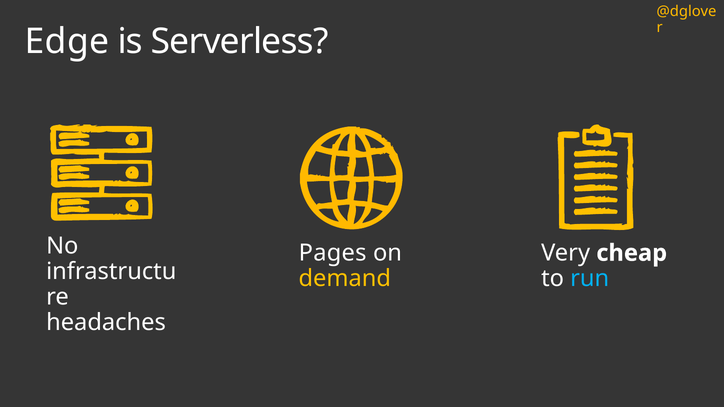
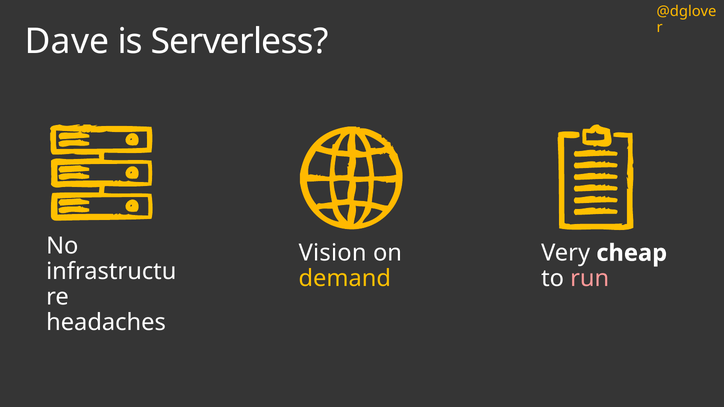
Edge: Edge -> Dave (67, 41)
Pages: Pages -> Vision (333, 253)
run colour: light blue -> pink (590, 279)
